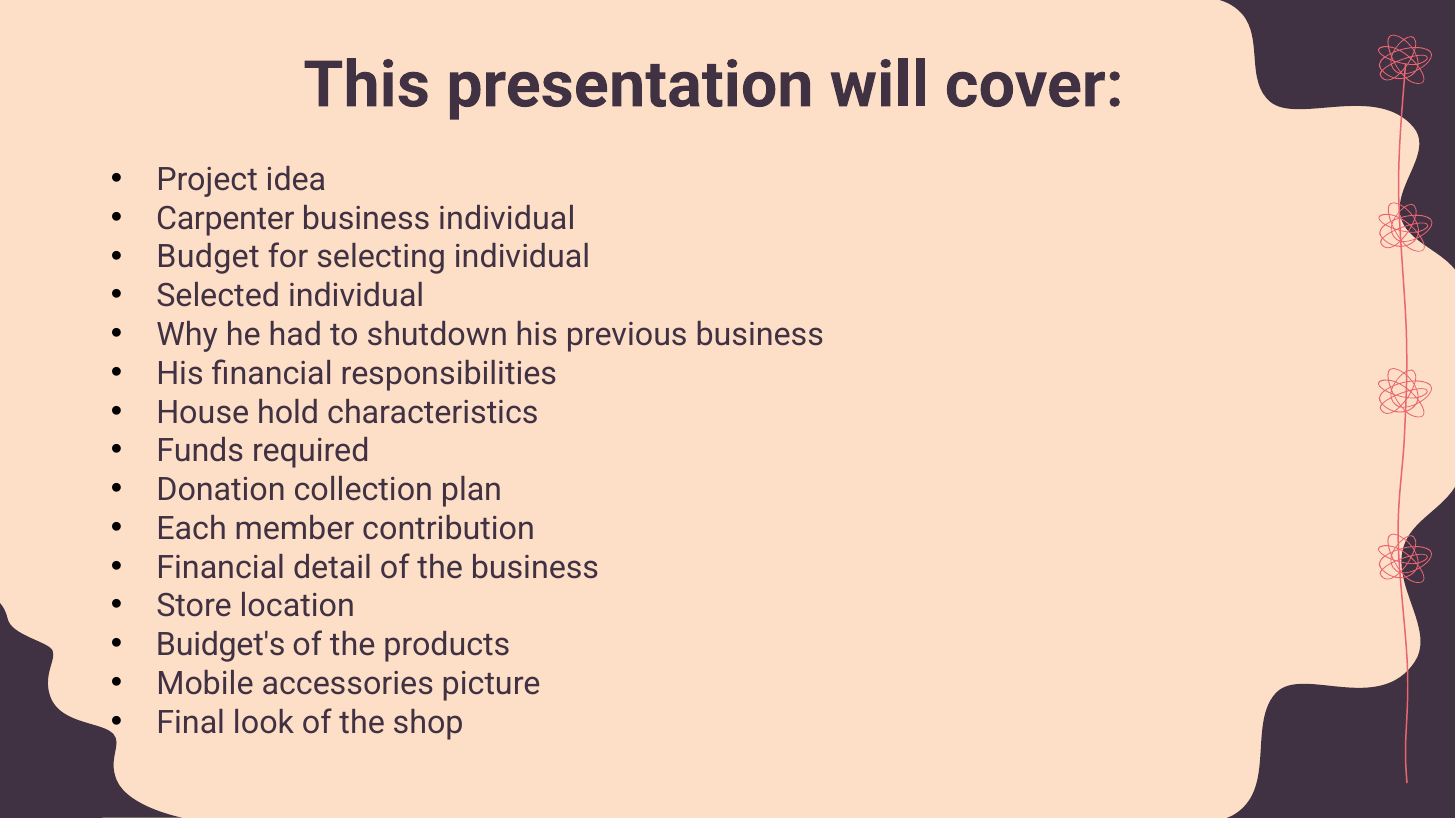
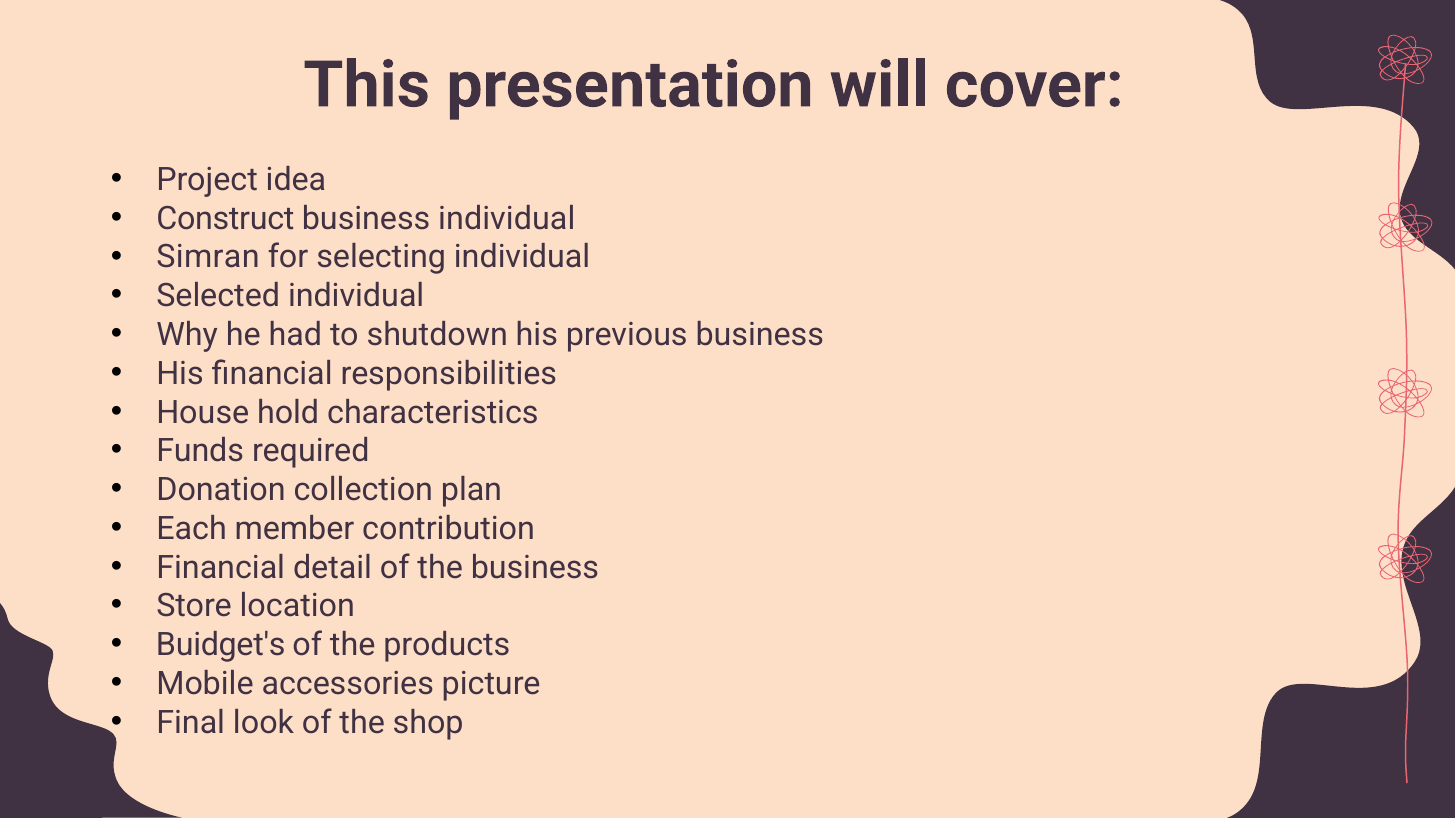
Carpenter: Carpenter -> Construct (225, 219)
Budget: Budget -> Simran (208, 257)
